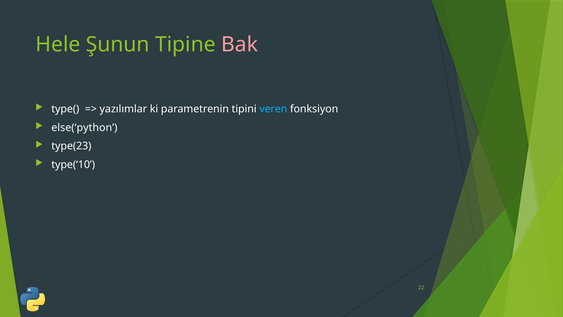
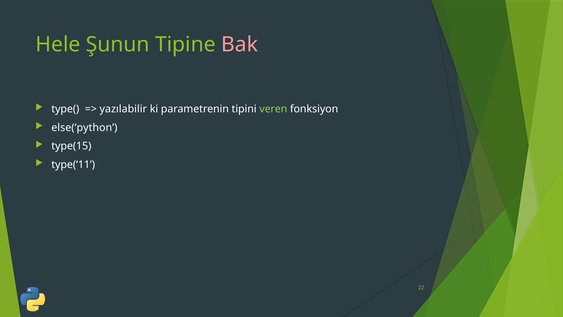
yazılımlar: yazılımlar -> yazılabilir (123, 109)
veren colour: light blue -> light green (273, 109)
type(23: type(23 -> type(15 (71, 146)
type(‘10: type(‘10 -> type(‘11 (73, 165)
